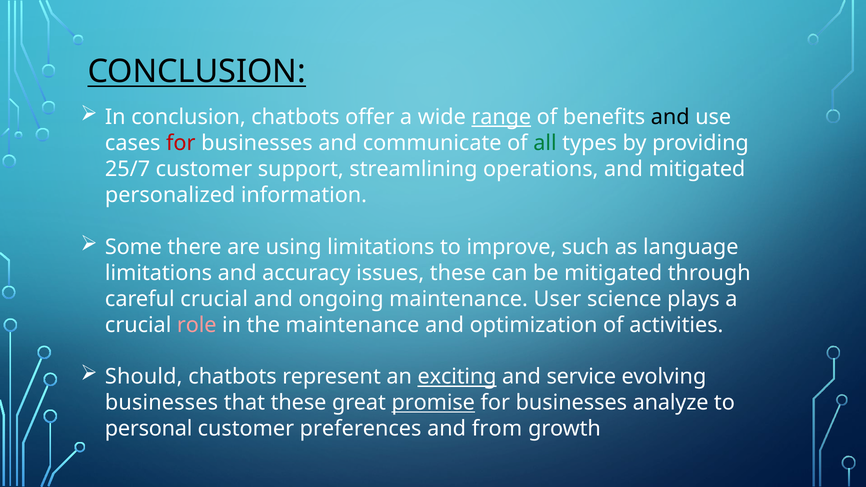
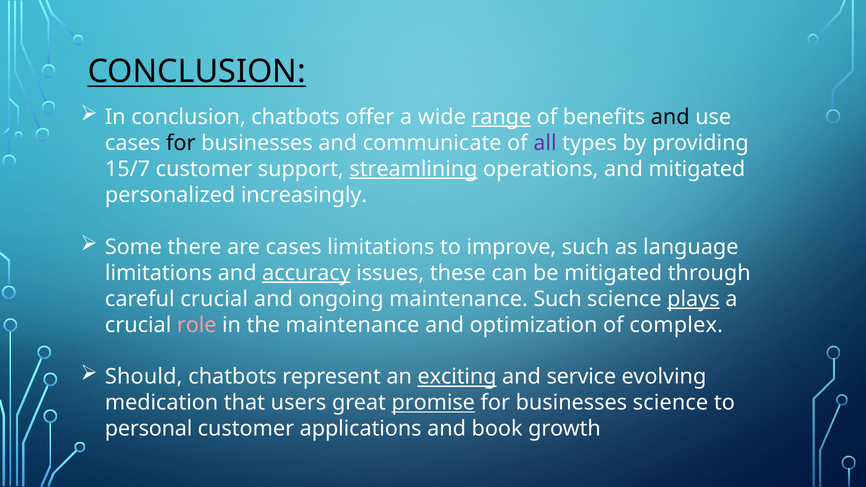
for colour: red -> black (181, 143)
all colour: green -> purple (545, 143)
25/7: 25/7 -> 15/7 (128, 169)
streamlining underline: none -> present (413, 169)
information: information -> increasingly (304, 195)
are using: using -> cases (294, 247)
accuracy underline: none -> present (306, 273)
maintenance User: User -> Such (558, 299)
plays underline: none -> present (693, 299)
activities: activities -> complex (676, 325)
businesses: businesses -> medication (162, 403)
that these: these -> users (298, 403)
businesses analyze: analyze -> science (670, 403)
preferences: preferences -> applications (361, 429)
from: from -> book (497, 429)
